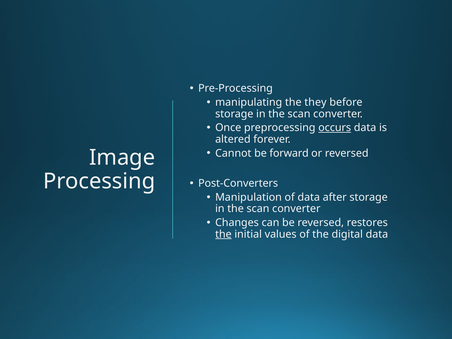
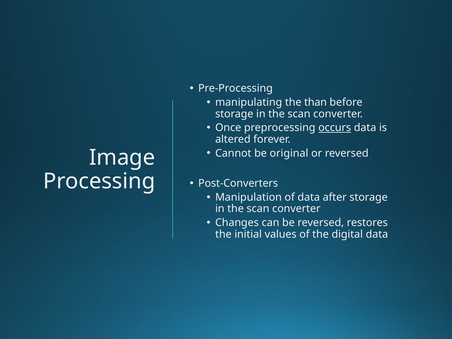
they: they -> than (316, 102)
forward: forward -> original (289, 153)
the underline: present -> none (223, 234)
